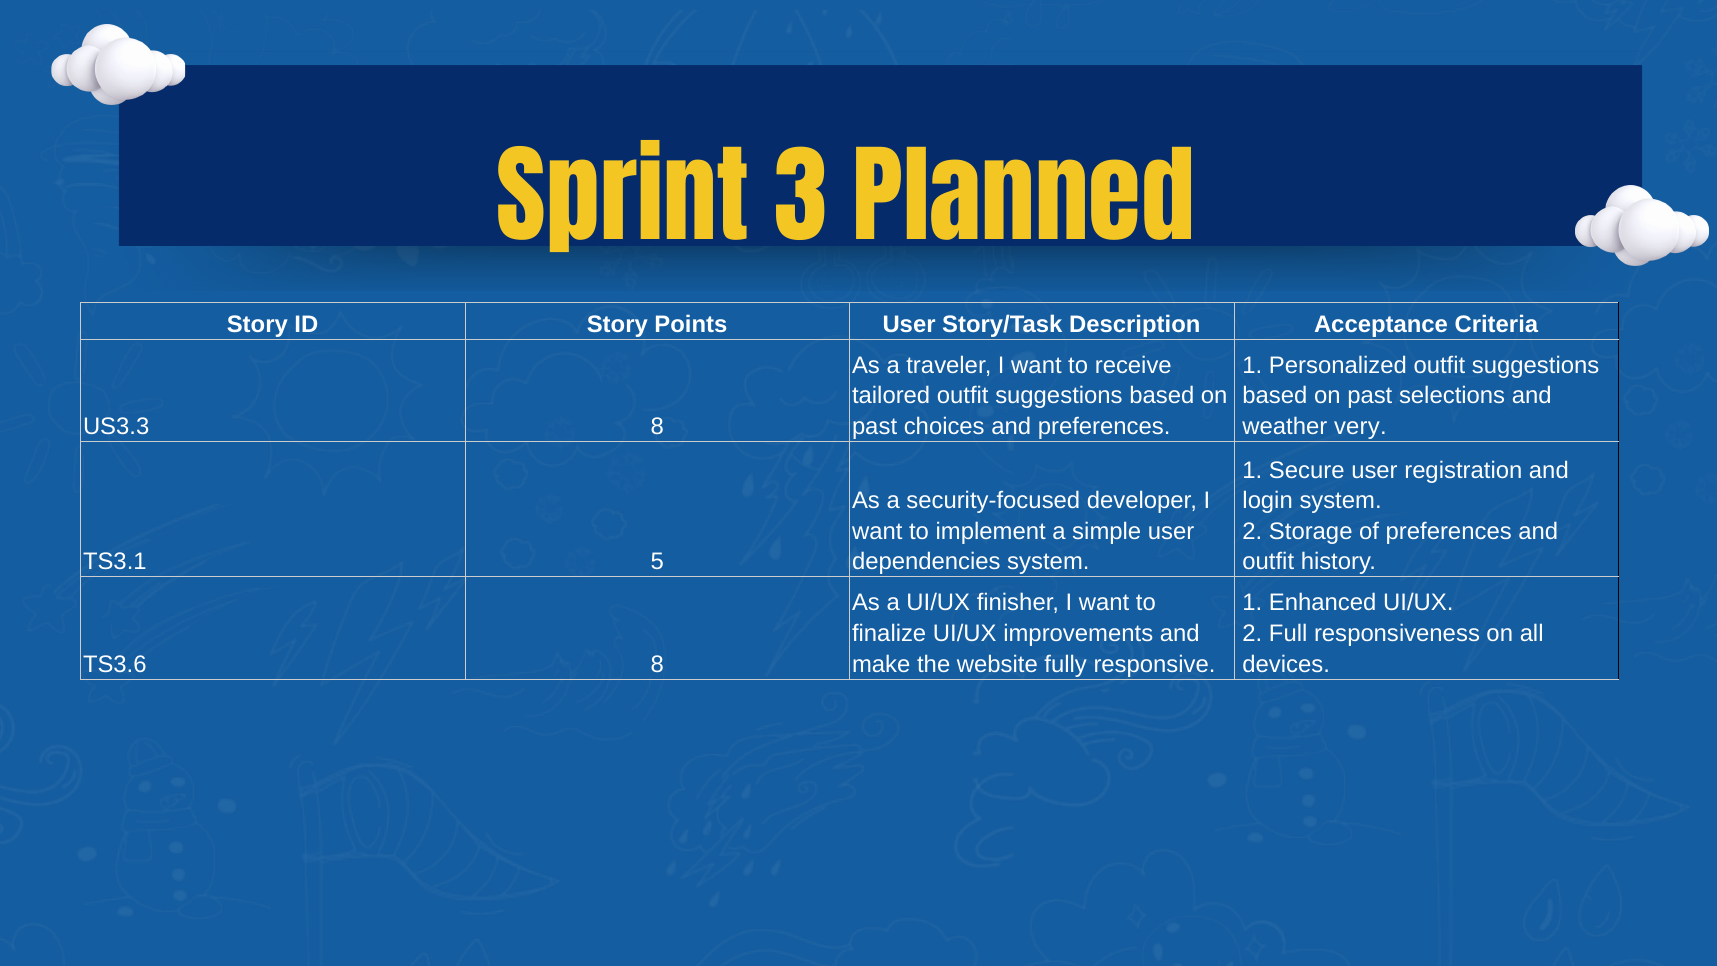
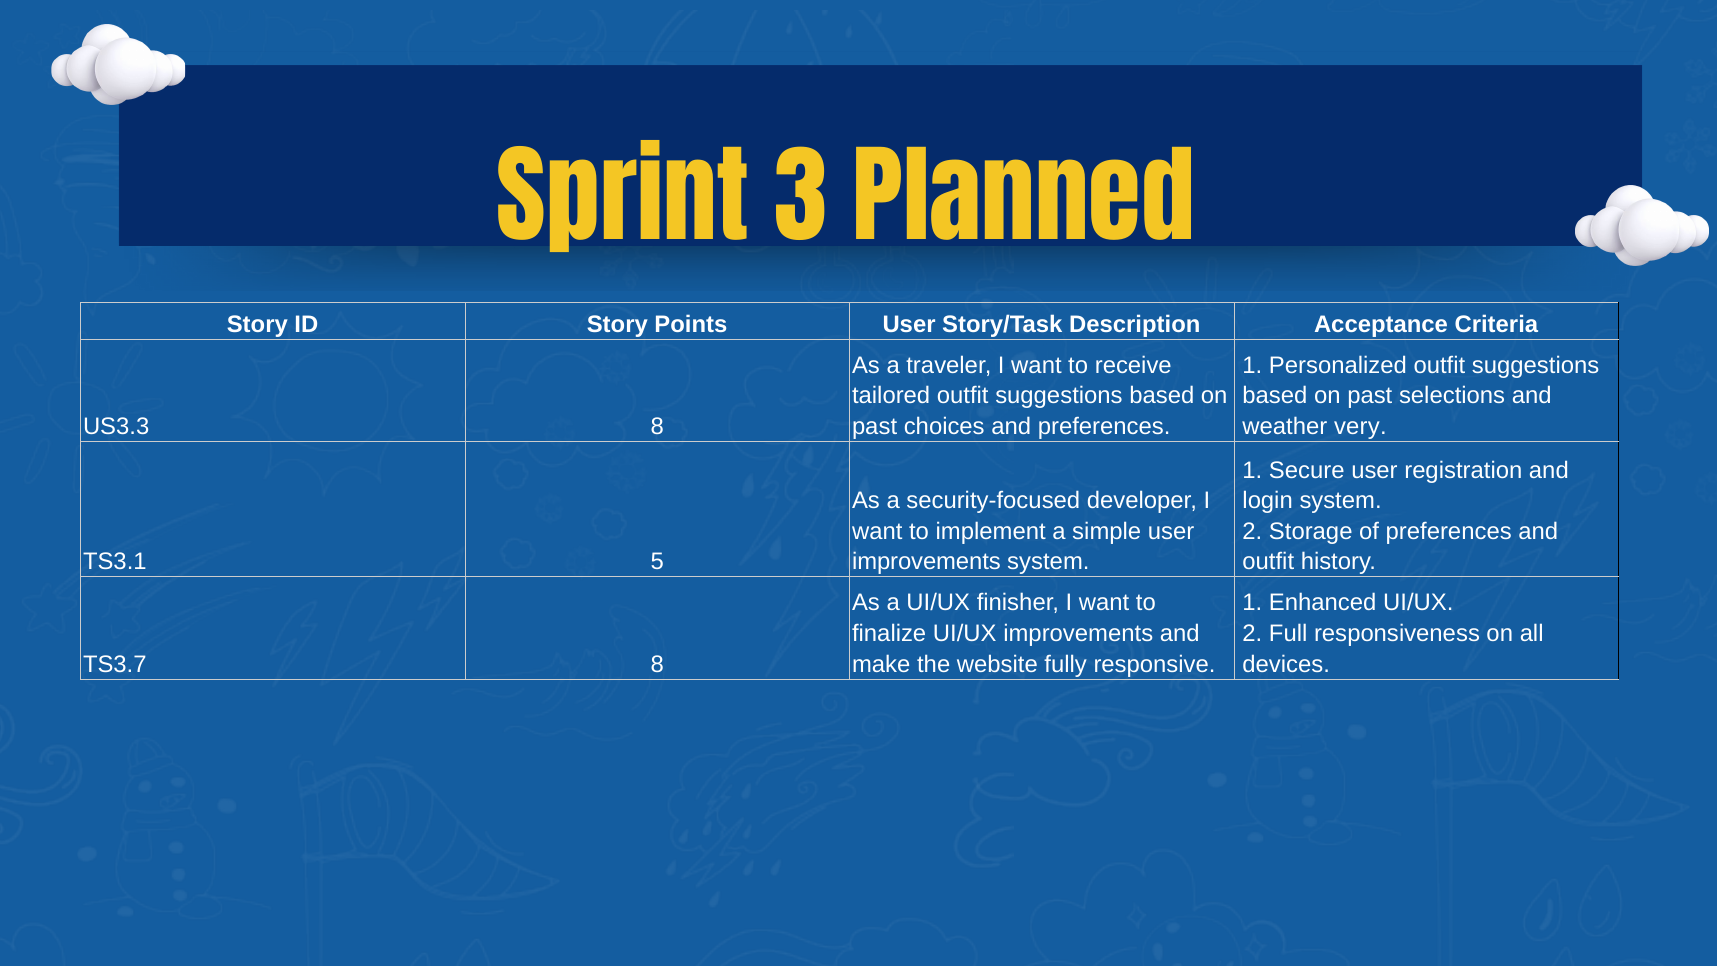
dependencies: dependencies -> improvements (926, 562)
TS3.6: TS3.6 -> TS3.7 (115, 664)
